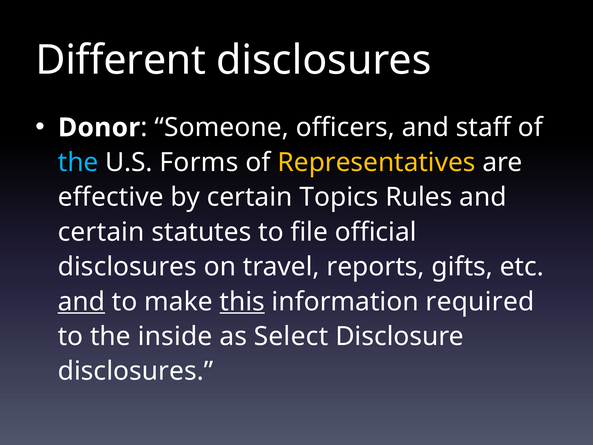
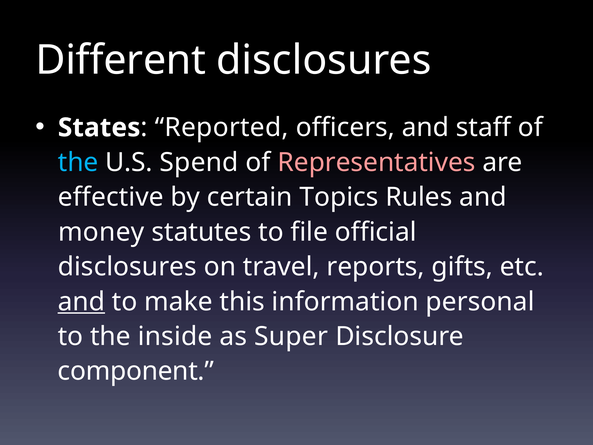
Donor: Donor -> States (99, 128)
Someone: Someone -> Reported (222, 128)
Forms: Forms -> Spend (199, 162)
Representatives colour: yellow -> pink (377, 162)
certain: certain -> money (101, 232)
this underline: present -> none (242, 301)
required: required -> personal (480, 301)
Select: Select -> Super (291, 336)
disclosures: disclosures -> component (136, 371)
